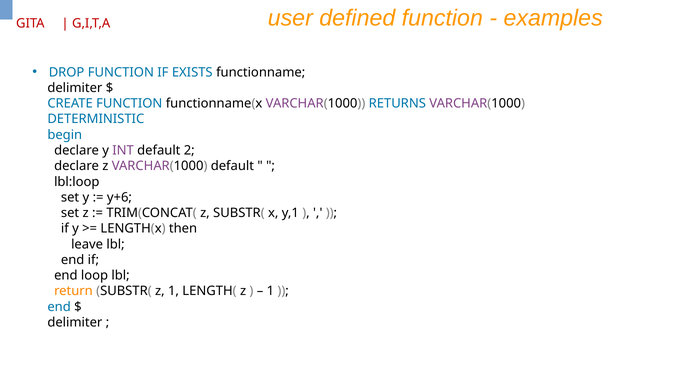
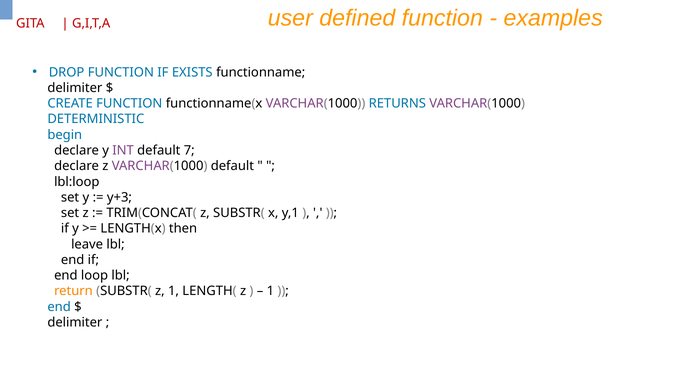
2: 2 -> 7 (189, 150)
y+6: y+6 -> y+3 (119, 197)
